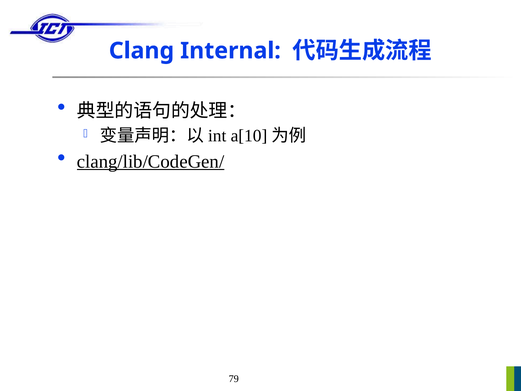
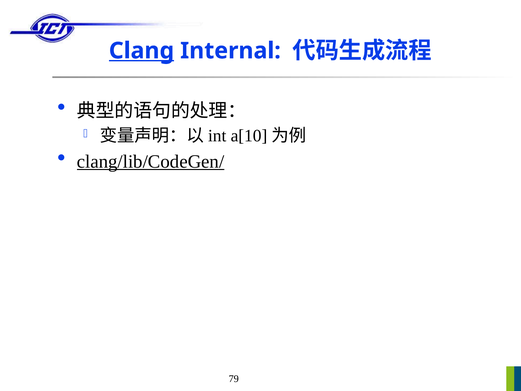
Clang underline: none -> present (141, 51)
